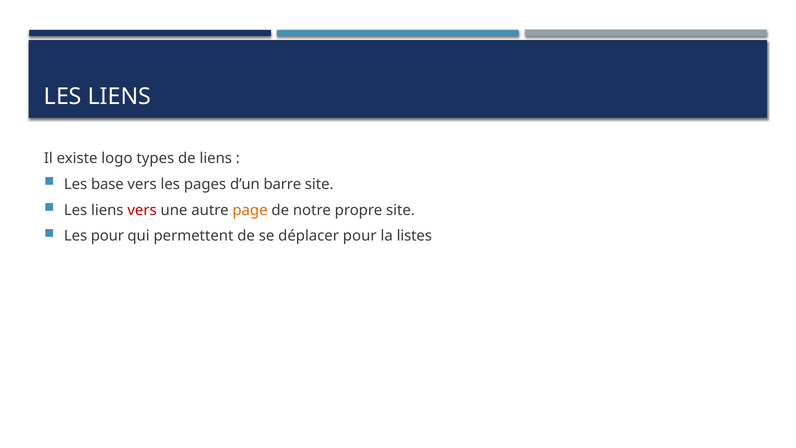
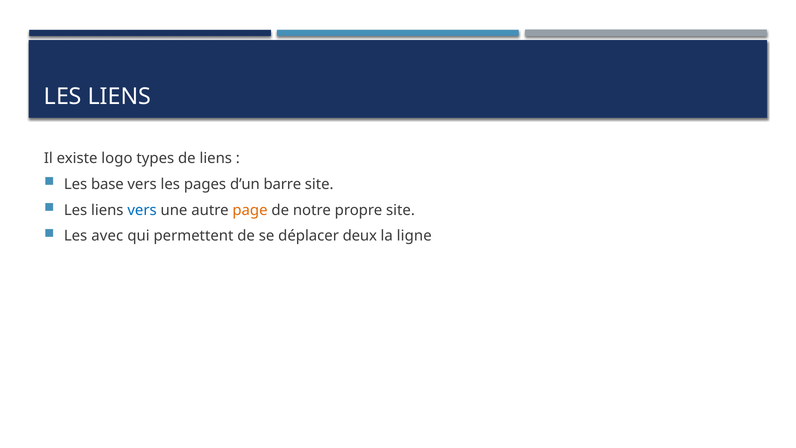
vers colour: red -> blue (142, 210)
Les pour: pour -> avec (107, 236)
déplacer pour: pour -> deux (360, 236)
listes: listes -> ligne (414, 236)
